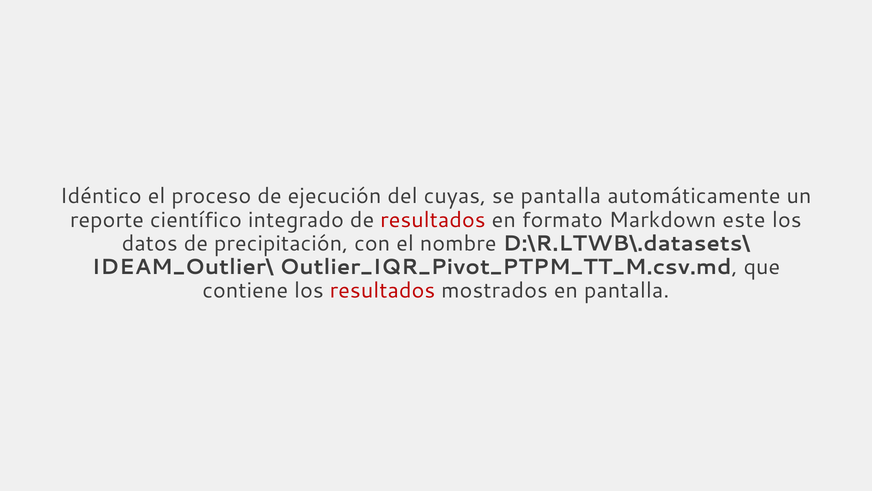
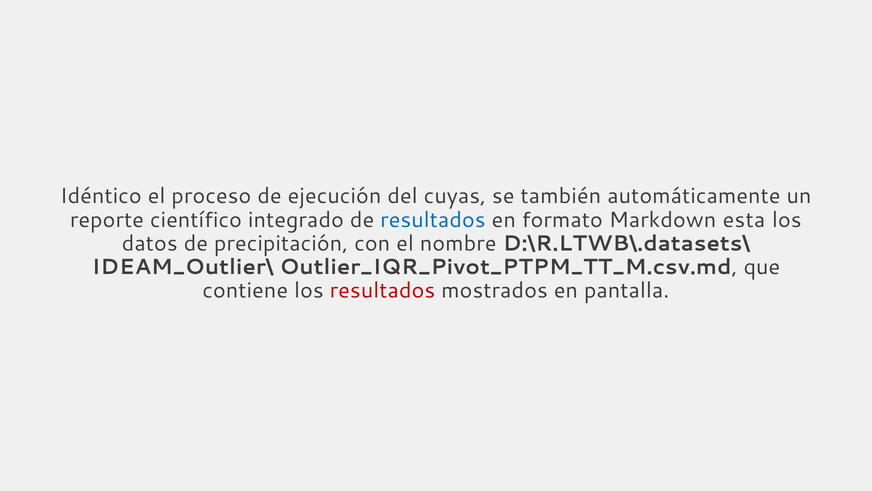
se pantalla: pantalla -> también (561, 196)
resultados colour: red -> blue (433, 220)
este: este -> esta (744, 220)
